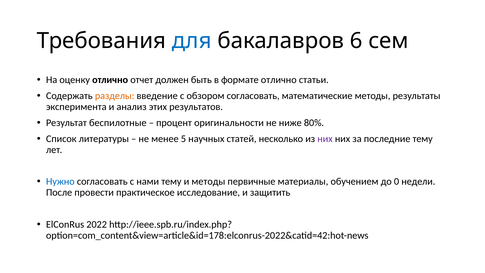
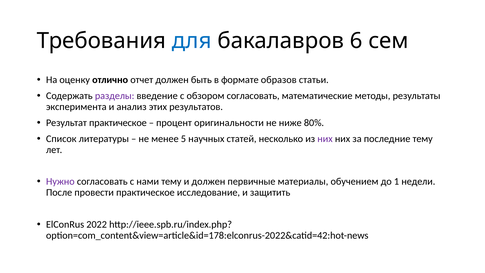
формате отлично: отлично -> образов (279, 80)
разделы colour: orange -> purple (115, 96)
Результат беспилотные: беспилотные -> практическое (118, 123)
Нужно colour: blue -> purple (60, 182)
и методы: методы -> должен (208, 182)
0: 0 -> 1 (397, 182)
